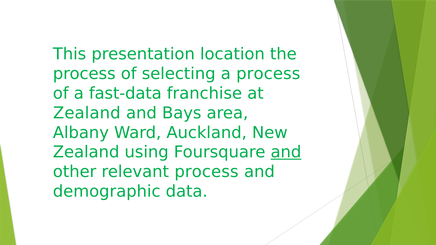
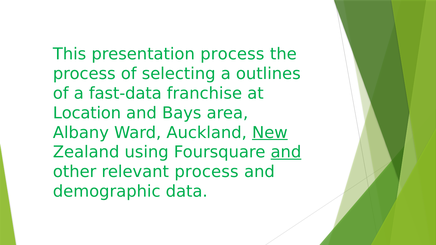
presentation location: location -> process (232, 54)
a process: process -> outlines (268, 74)
Zealand: Zealand -> Location (87, 113)
New underline: none -> present (270, 133)
